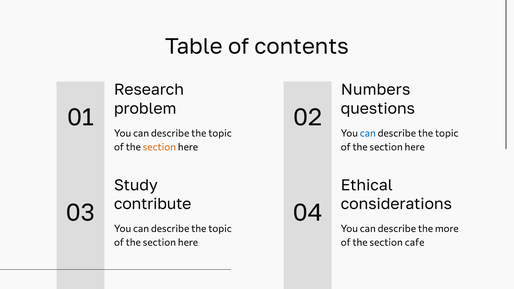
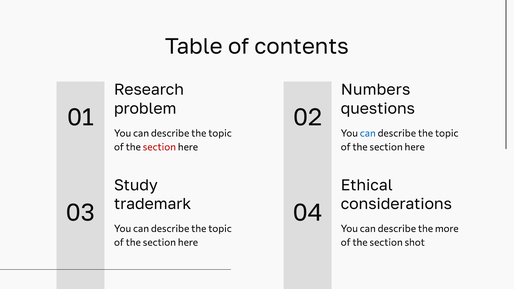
section colour: orange -> red (159, 147)
contribute: contribute -> trademark (153, 204)
cafe: cafe -> shot (415, 243)
